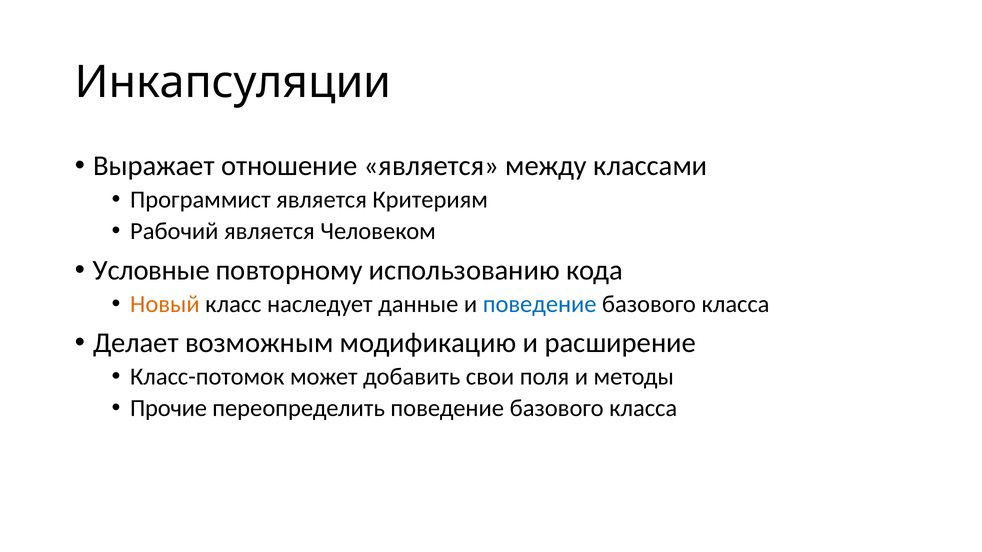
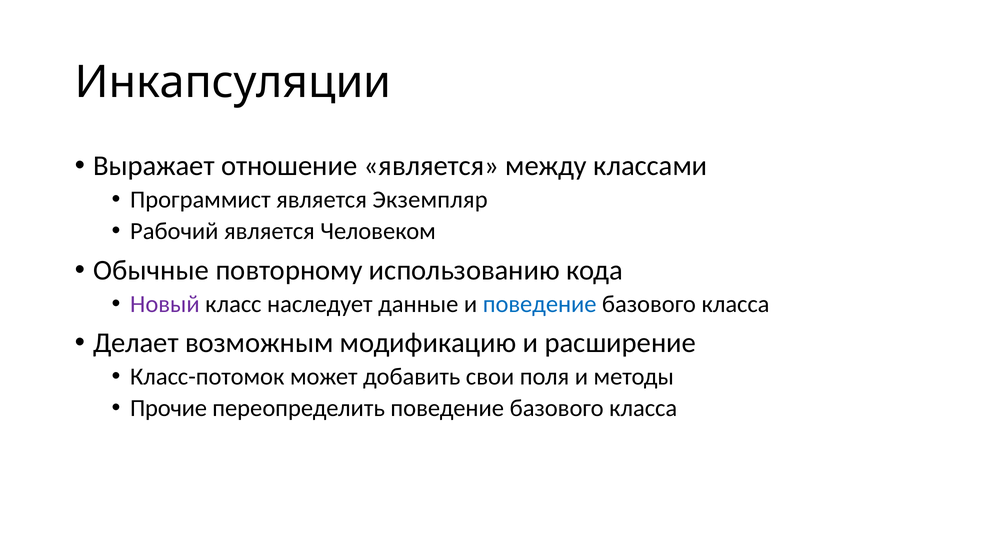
Критериям: Критериям -> Экземпляр (430, 200)
Условные: Условные -> Обычные (151, 270)
Новый colour: orange -> purple (165, 304)
